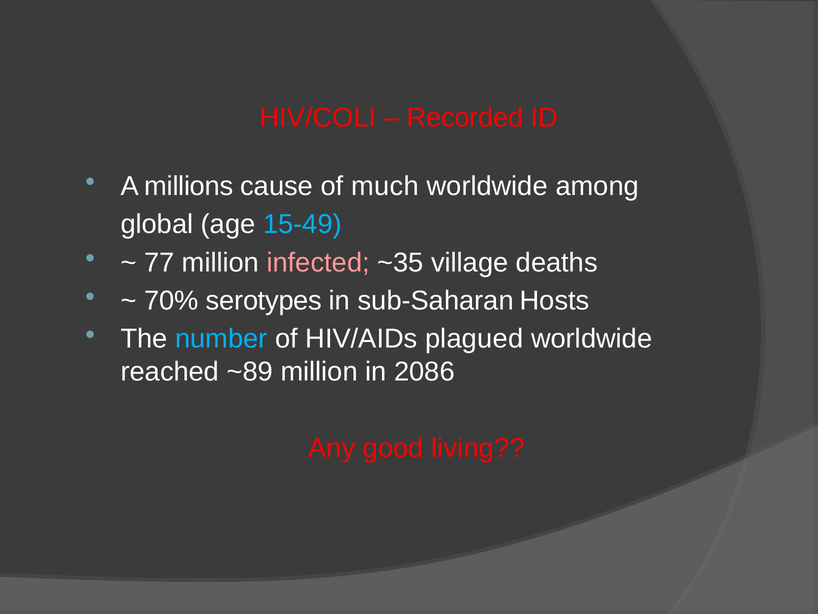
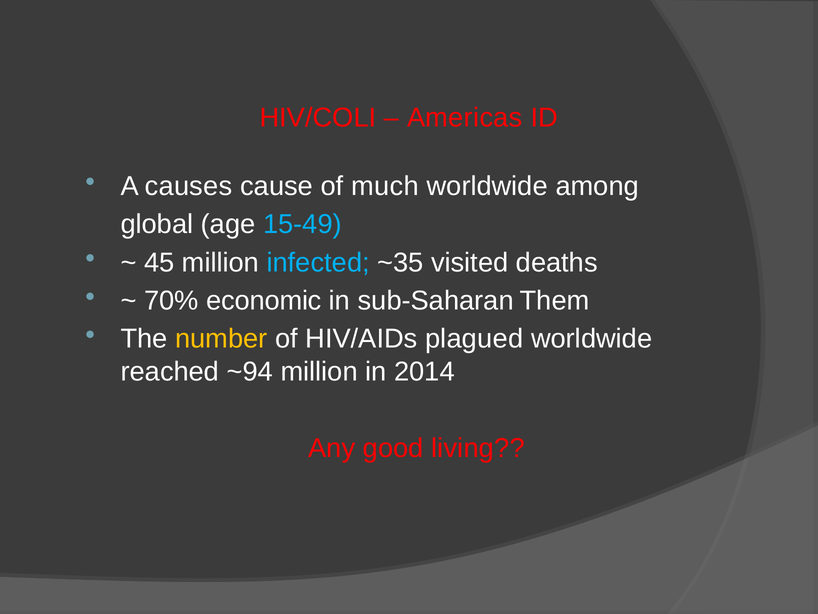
Recorded: Recorded -> Americas (465, 118)
millions: millions -> causes (189, 186)
77: 77 -> 45 (159, 262)
infected colour: pink -> light blue (318, 262)
village: village -> visited (470, 262)
serotypes: serotypes -> economic (264, 300)
Hosts: Hosts -> Them (555, 300)
number colour: light blue -> yellow (221, 339)
~89: ~89 -> ~94 (250, 371)
2086: 2086 -> 2014 (424, 371)
